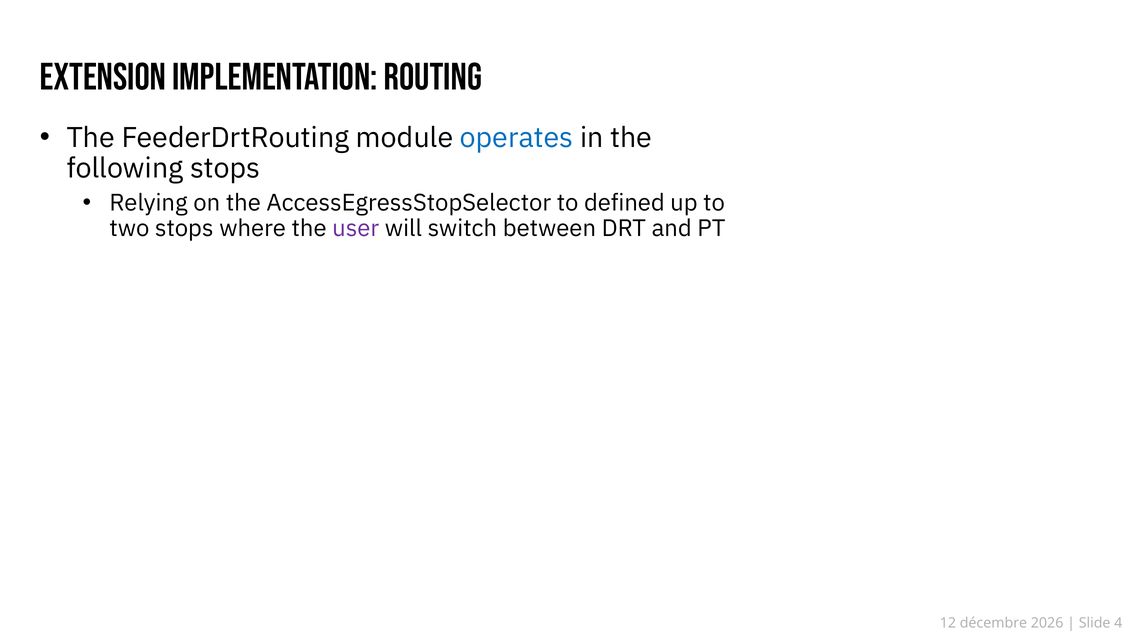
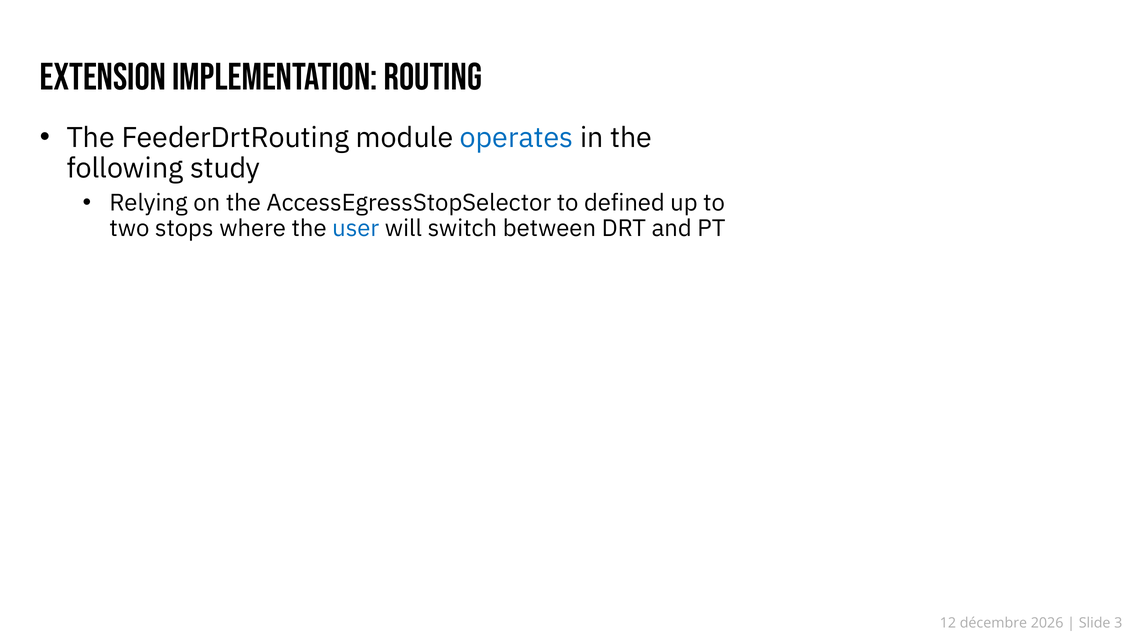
following stops: stops -> study (225, 168)
user colour: purple -> blue (356, 228)
4: 4 -> 3 (1118, 623)
